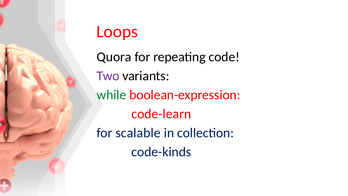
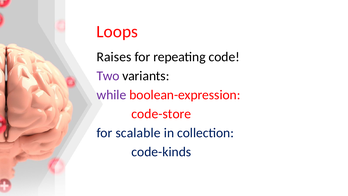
Quora: Quora -> Raises (114, 57)
while colour: green -> purple (111, 95)
code-learn: code-learn -> code-store (161, 114)
